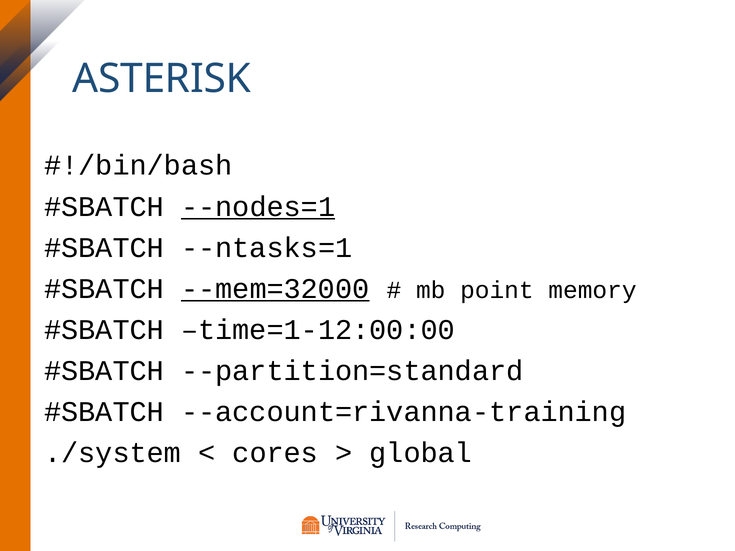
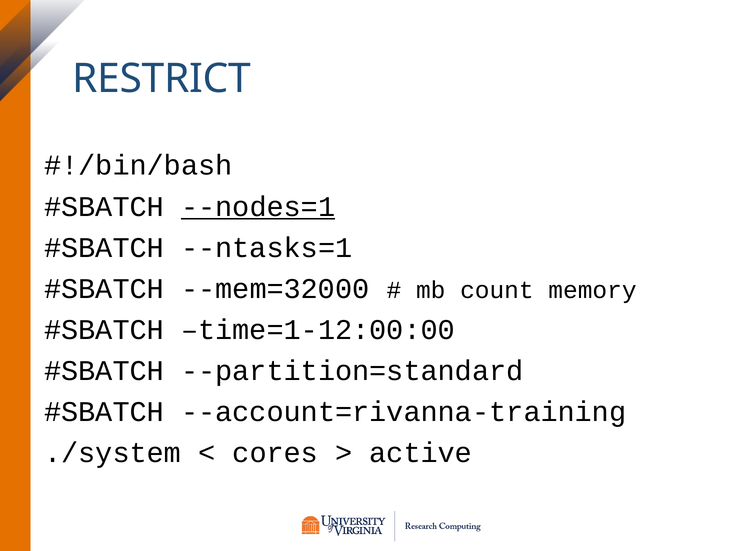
ASTERISK: ASTERISK -> RESTRICT (162, 79)
--mem=32000 underline: present -> none (275, 289)
point: point -> count (497, 290)
global: global -> active (421, 453)
